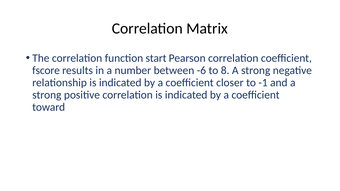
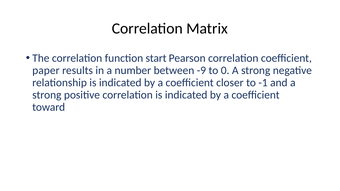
fscore: fscore -> paper (46, 70)
-6: -6 -> -9 (201, 70)
8: 8 -> 0 (225, 70)
